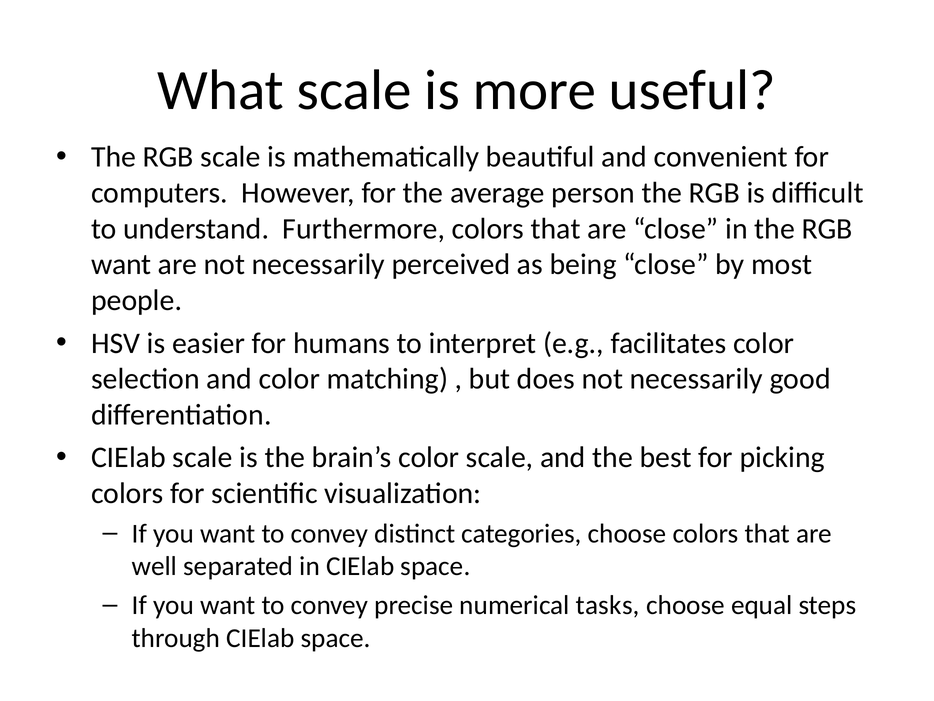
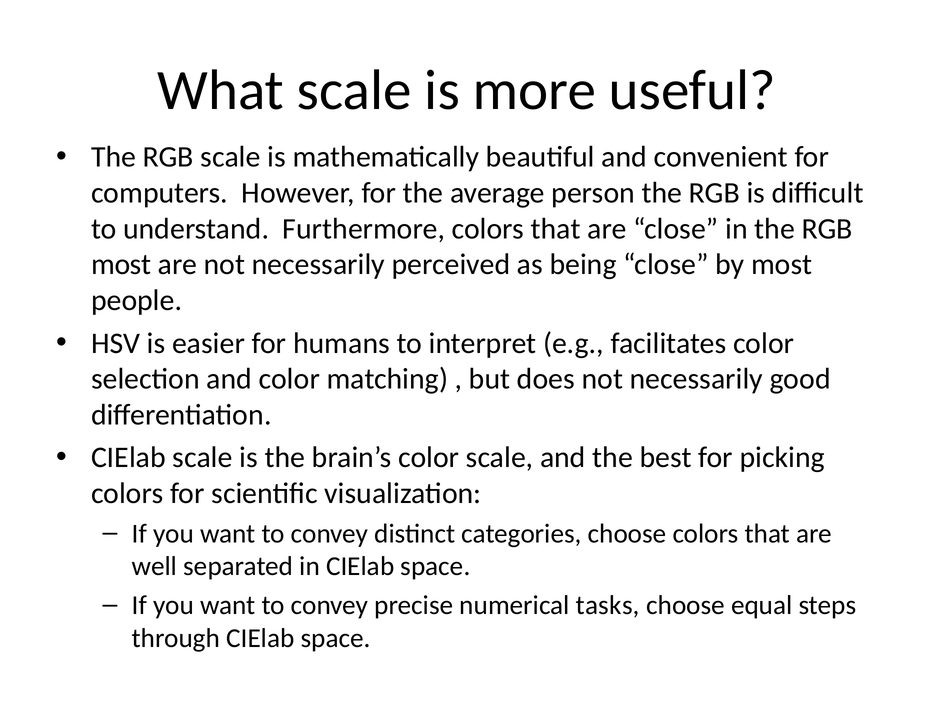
want: want -> most (121, 264)
